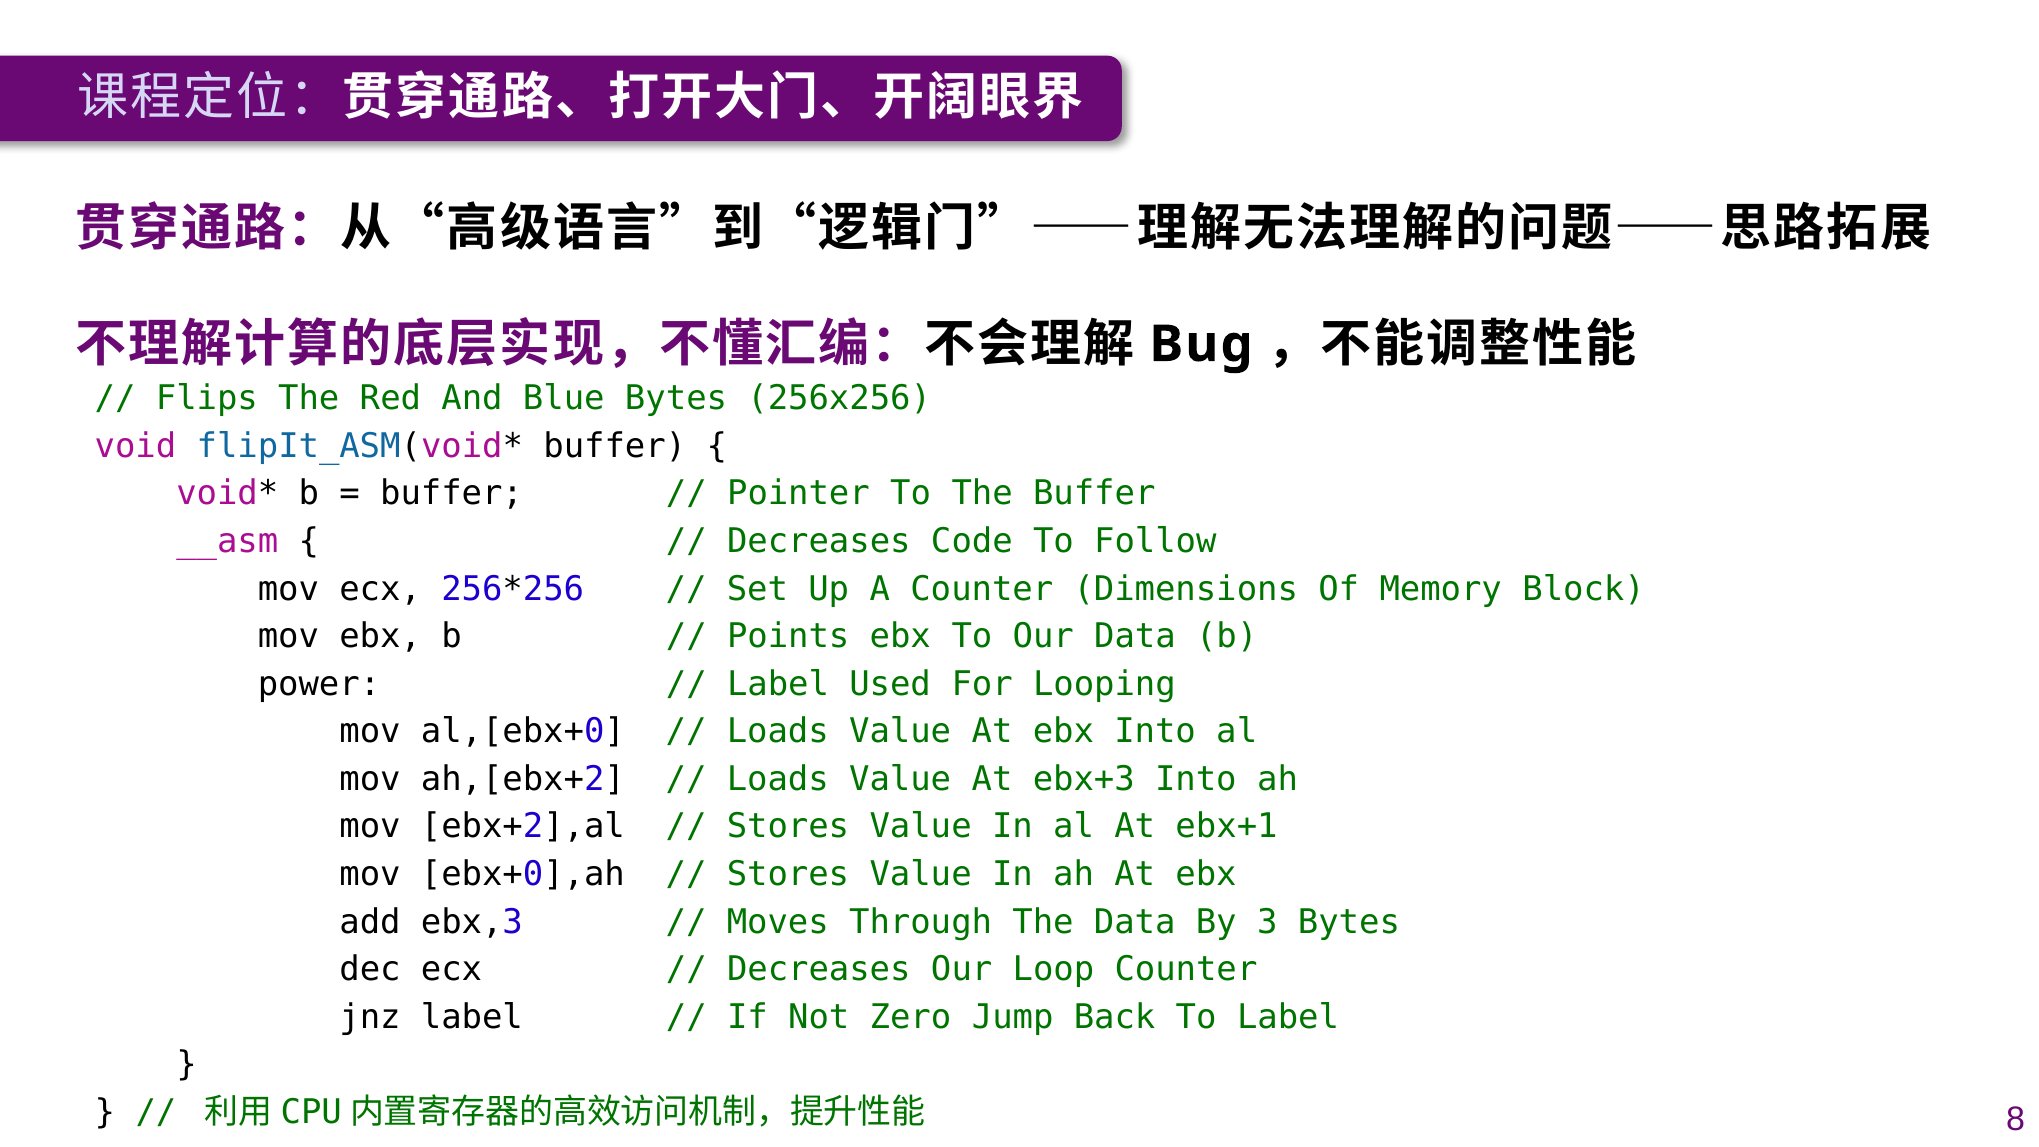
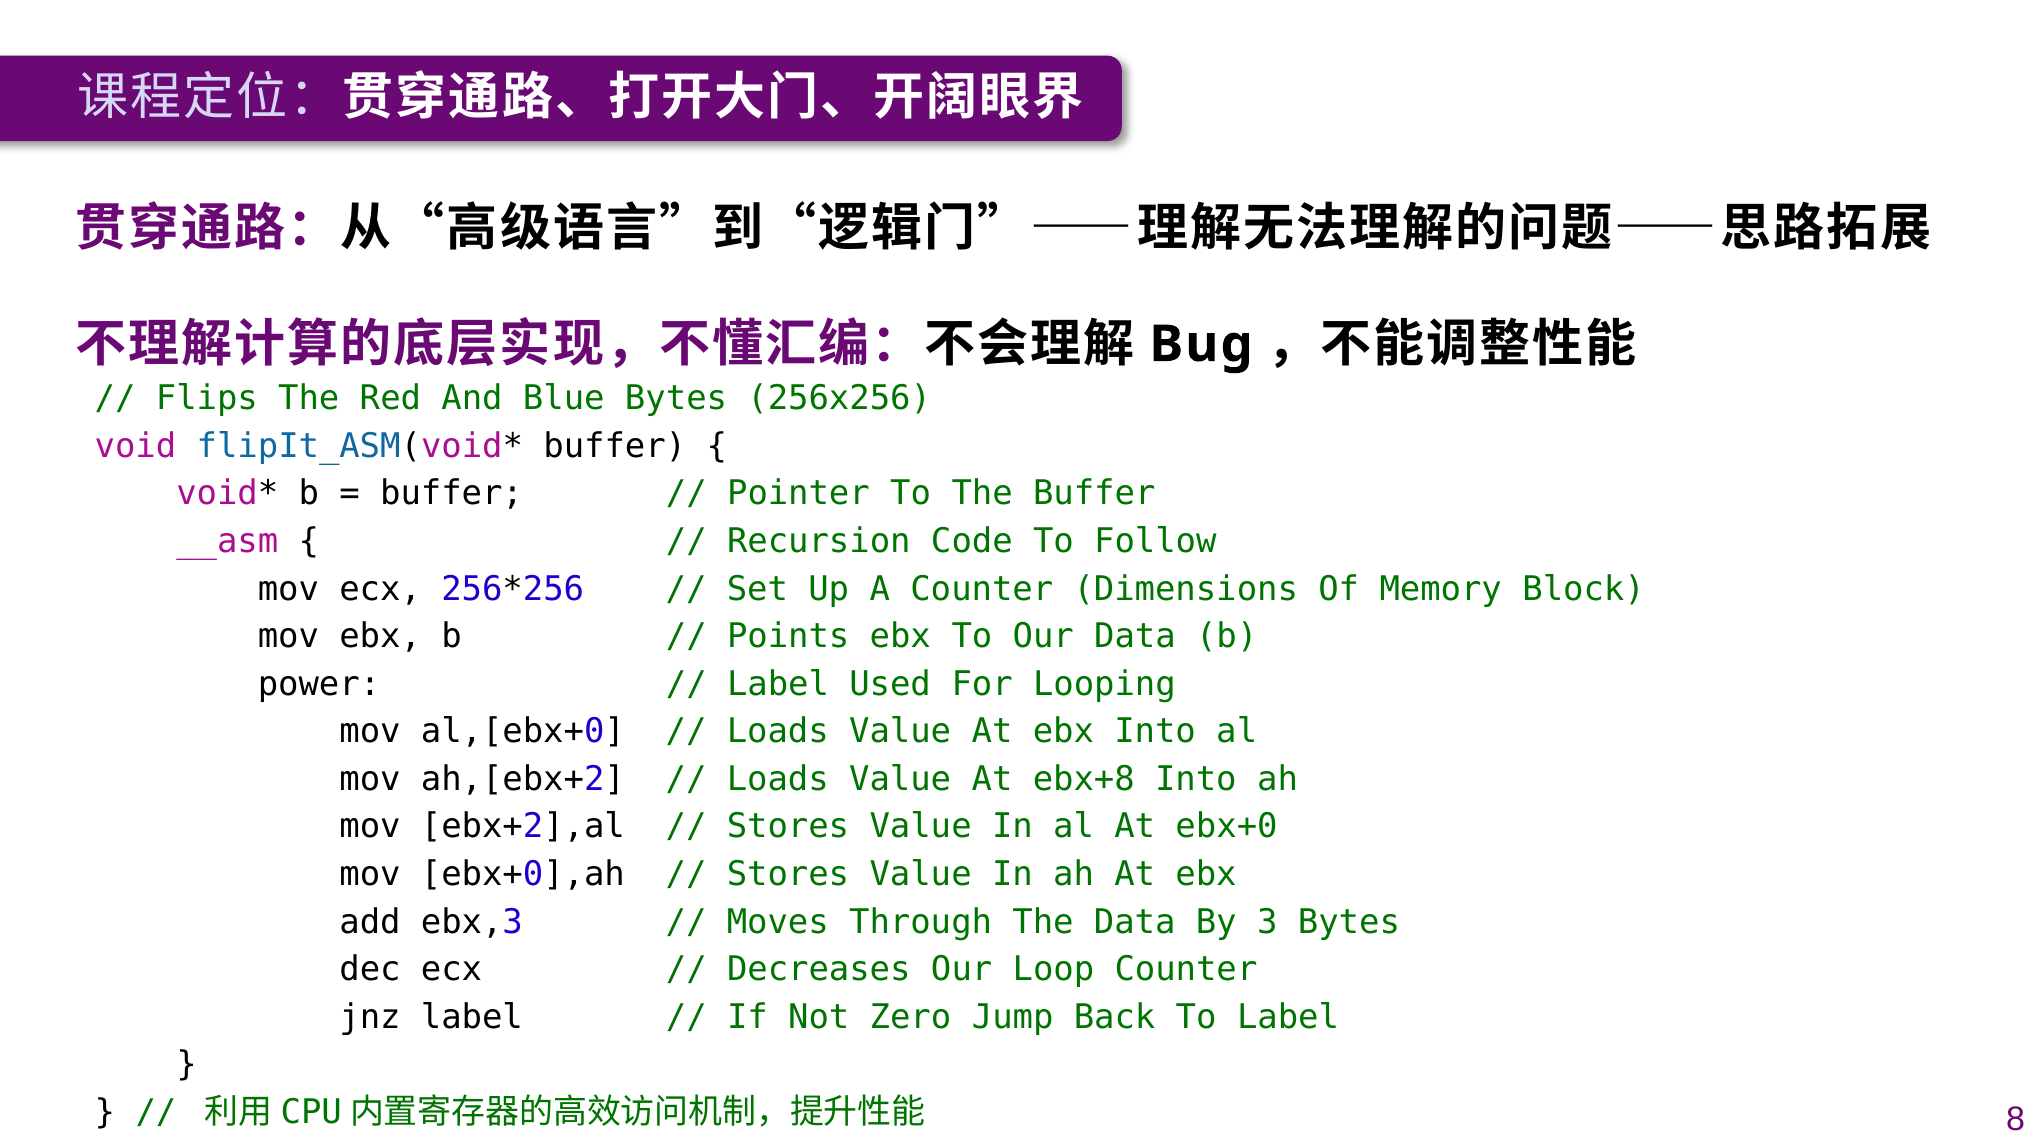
Decreases: Decreases -> Recursion (819, 541)
ebx+3: ebx+3 -> ebx+8 (1084, 779)
ebx+1: ebx+1 -> ebx+0 (1227, 827)
